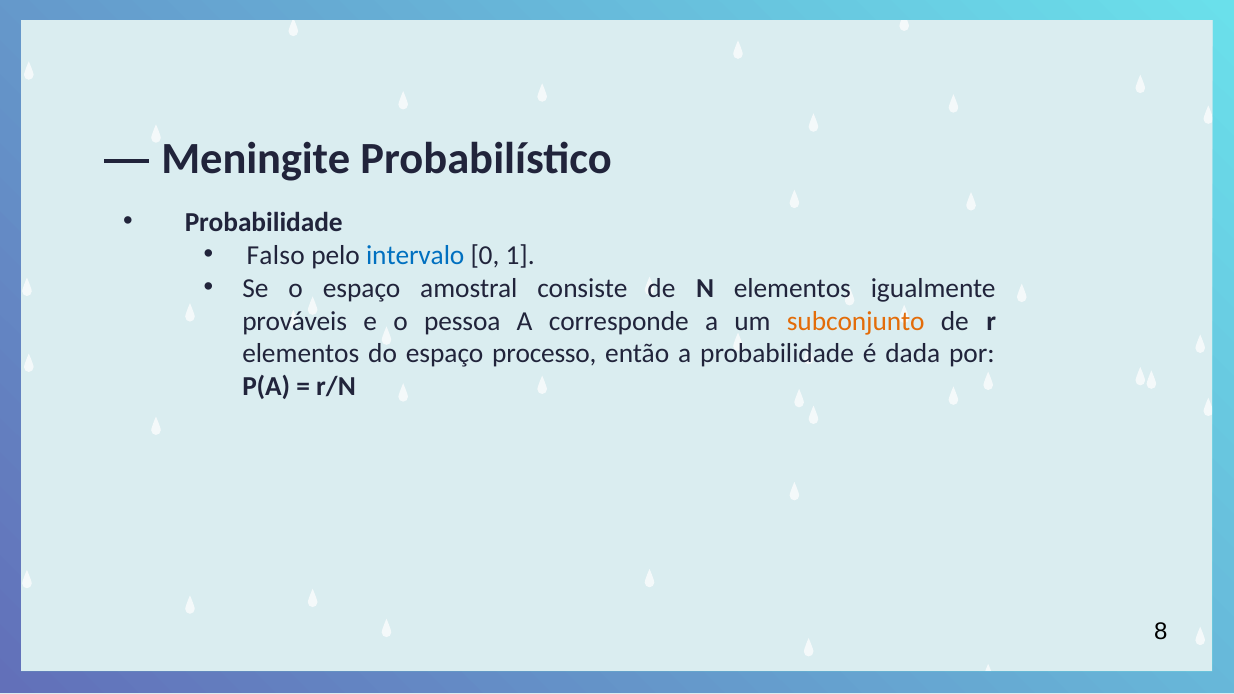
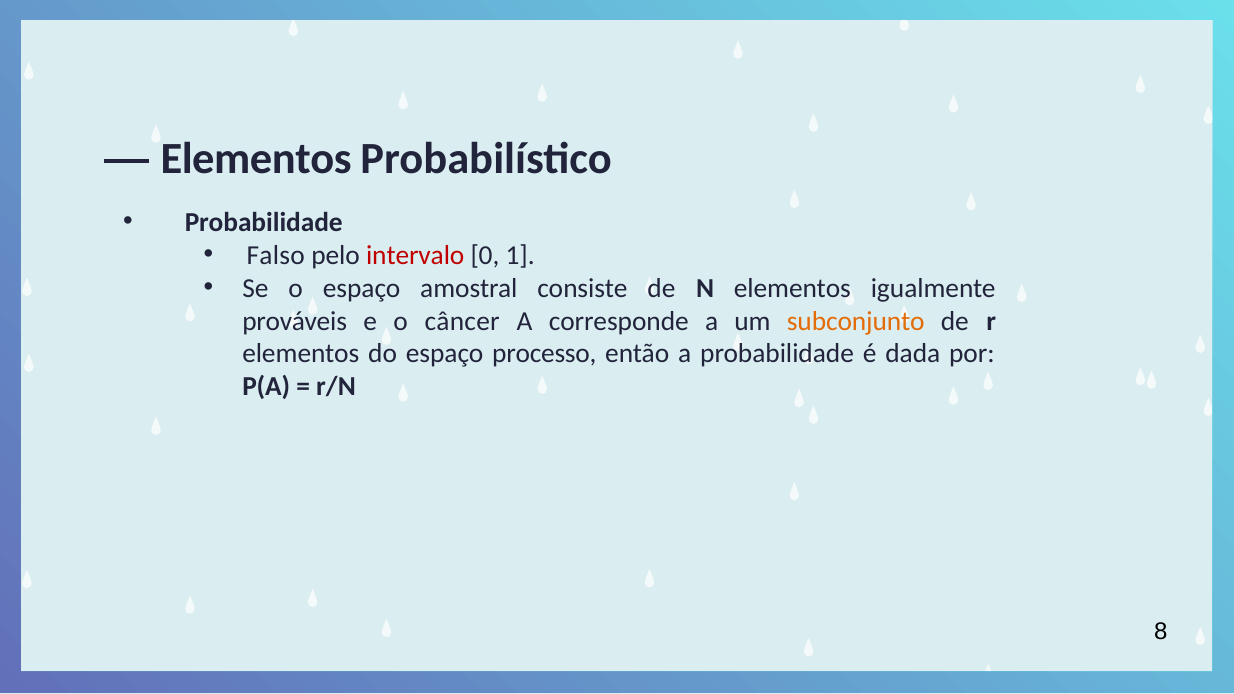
Meningite: Meningite -> Elementos (256, 159)
intervalo colour: blue -> red (415, 255)
pessoa: pessoa -> câncer (462, 321)
